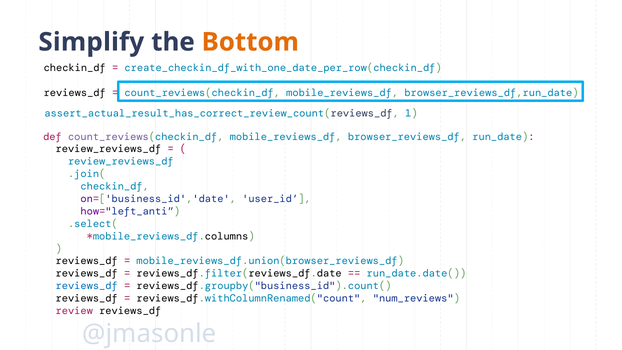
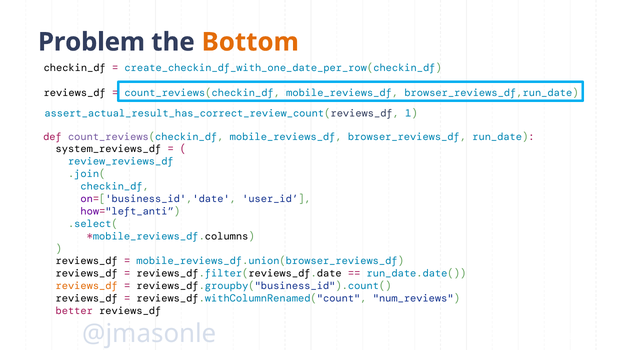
Simplify: Simplify -> Problem (92, 42)
review_reviews_df: review_reviews_df -> system_reviews_df (108, 149)
reviews_df colour: blue -> orange (87, 286)
review: review -> better (74, 311)
